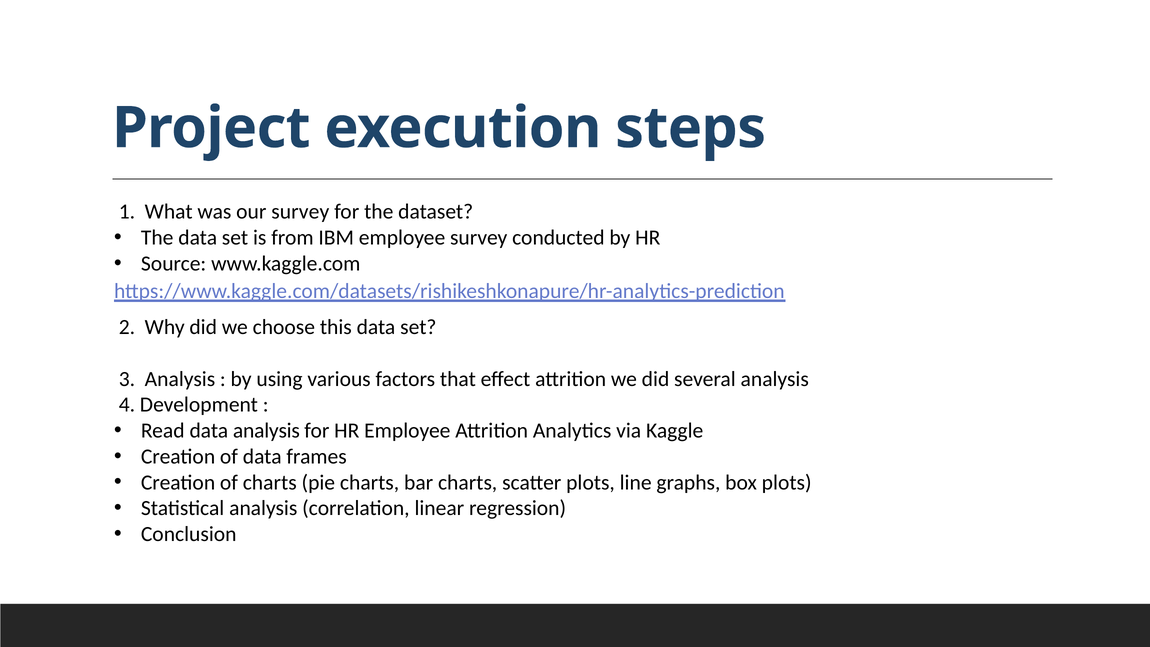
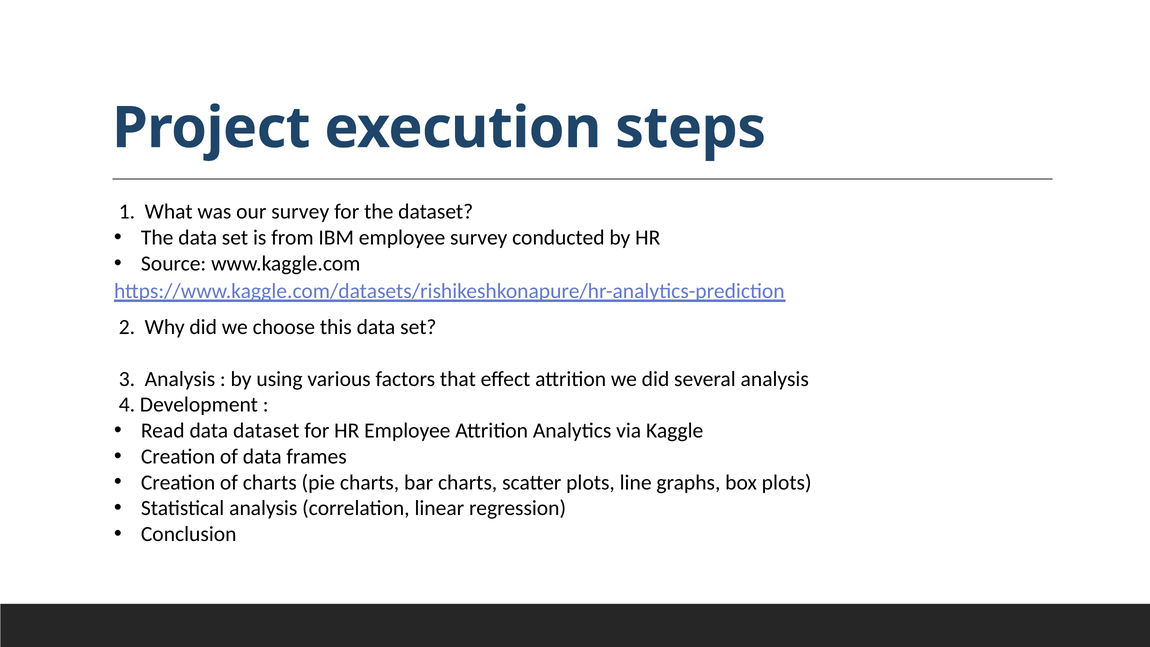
data analysis: analysis -> dataset (266, 431)
